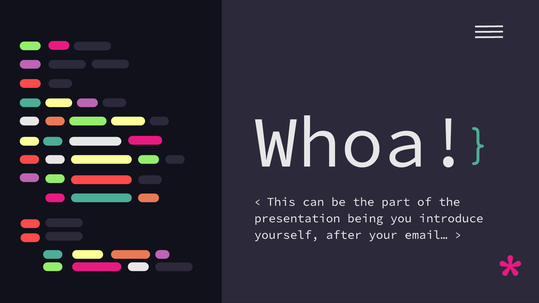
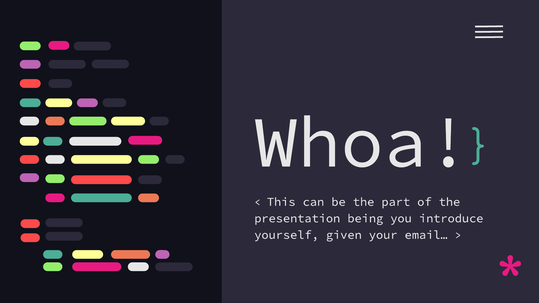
after: after -> given (344, 235)
